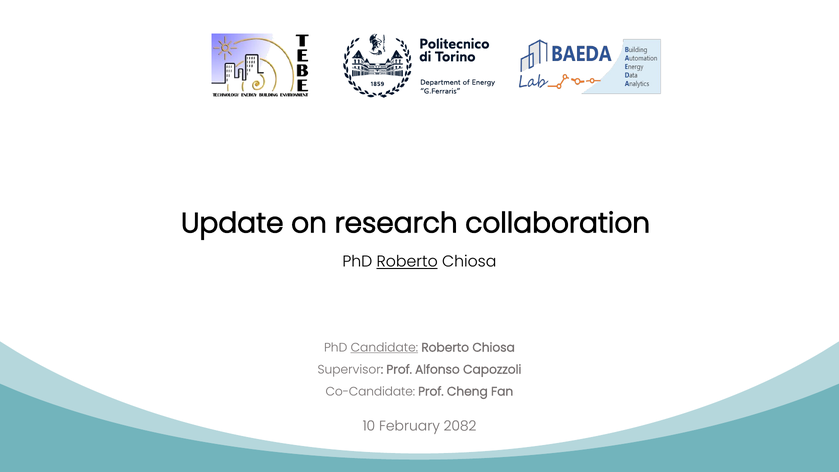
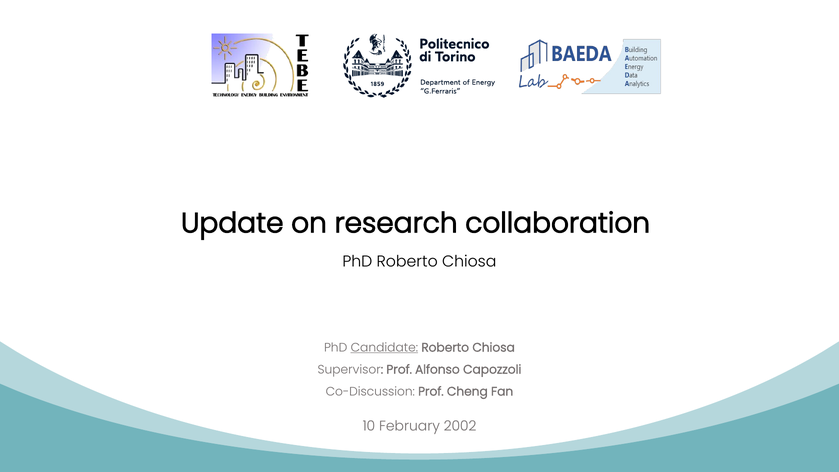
Roberto underline: present -> none (407, 262)
Co-Candidate: Co-Candidate -> Co-Discussion (370, 391)
2082: 2082 -> 2002 (460, 426)
